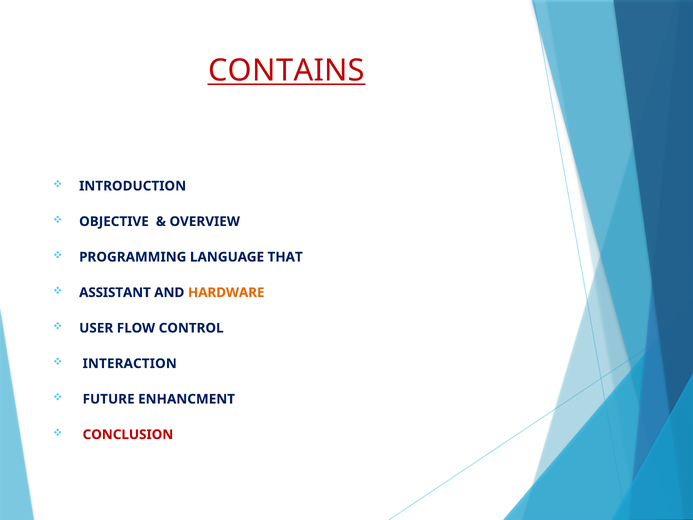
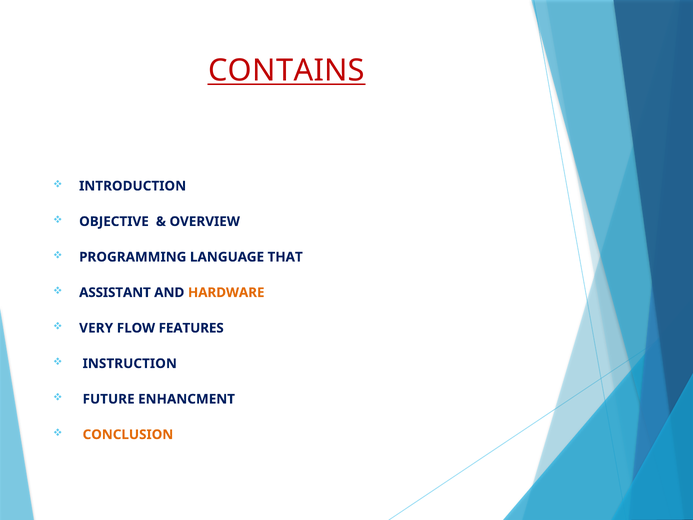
USER: USER -> VERY (96, 328)
CONTROL: CONTROL -> FEATURES (191, 328)
INTERACTION: INTERACTION -> INSTRUCTION (130, 363)
CONCLUSION colour: red -> orange (128, 434)
